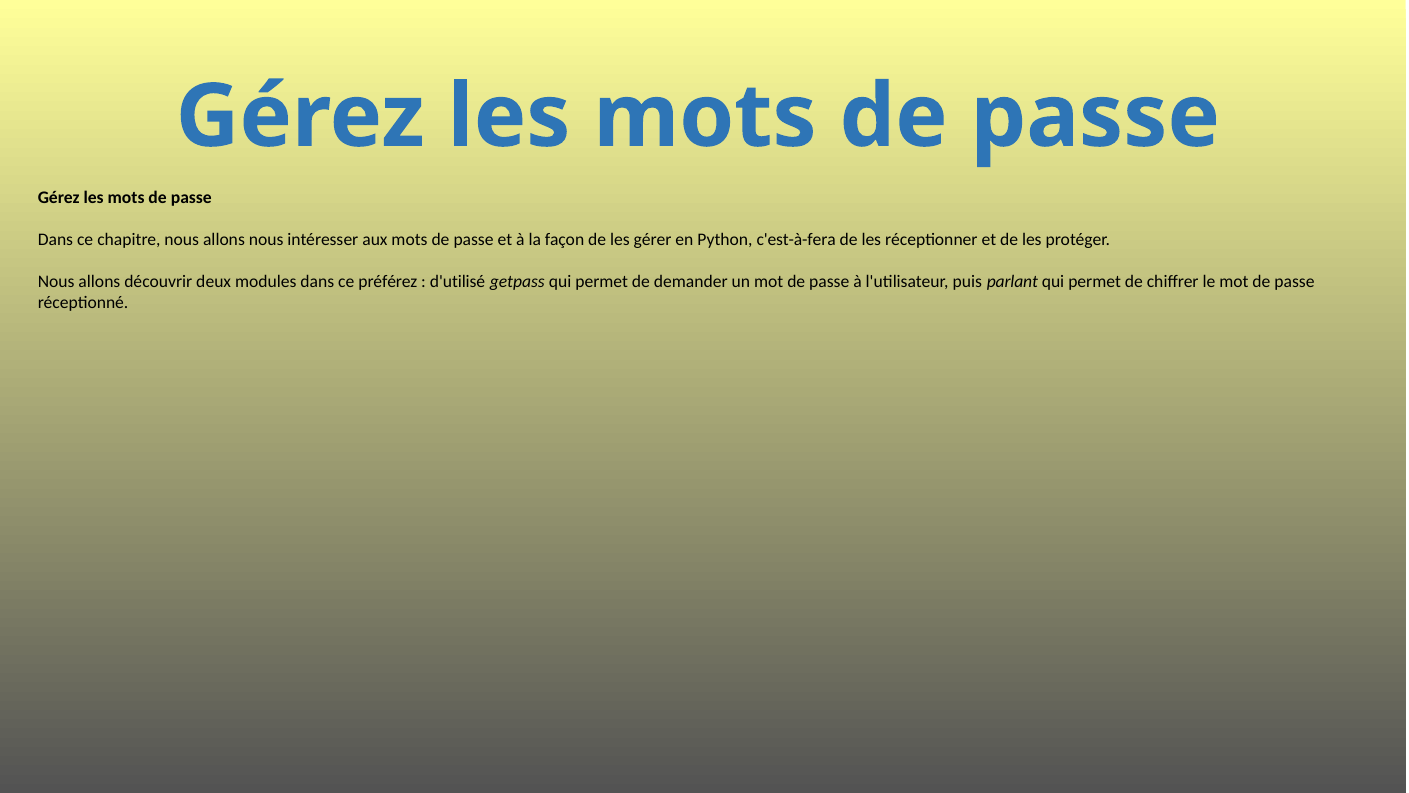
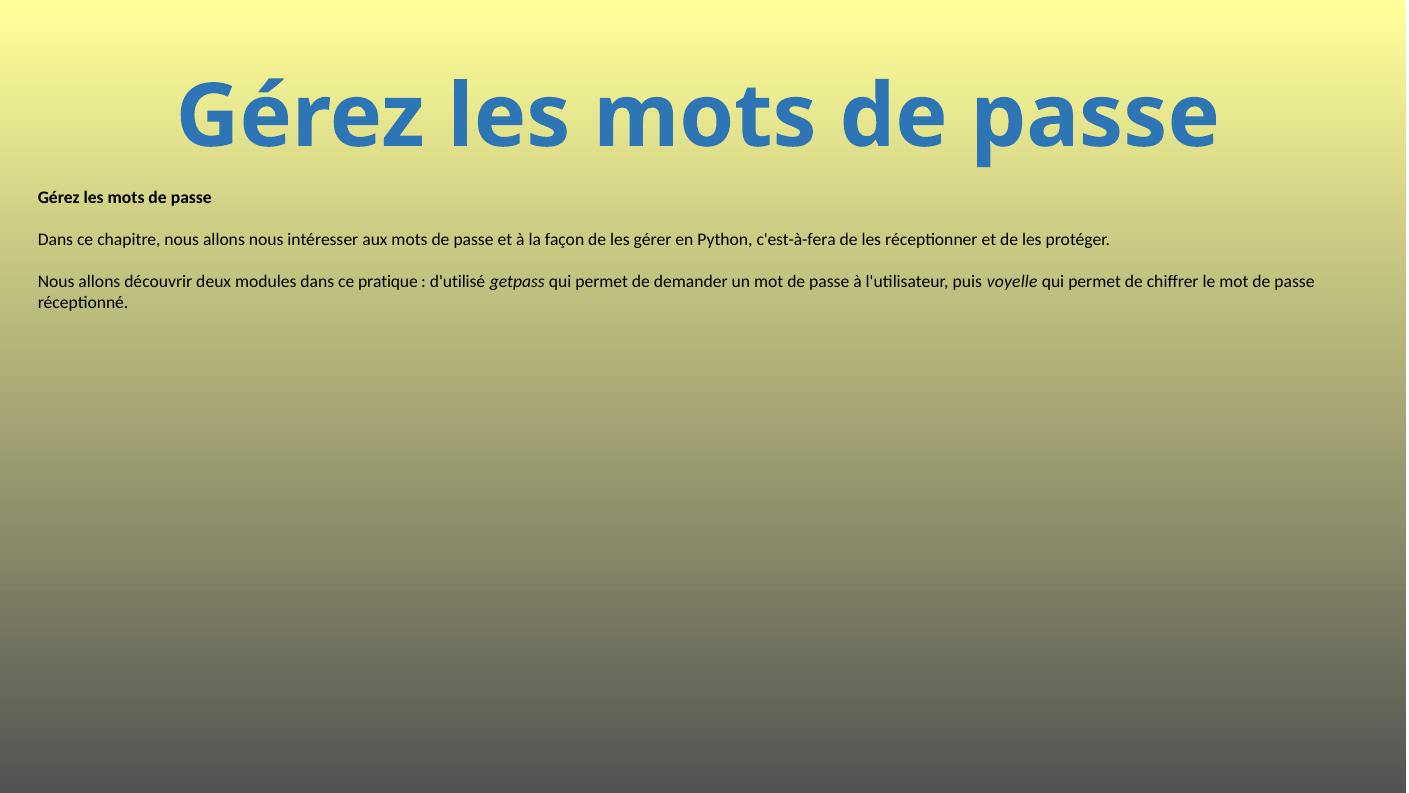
préférez: préférez -> pratique (388, 282)
parlant: parlant -> voyelle (1012, 282)
